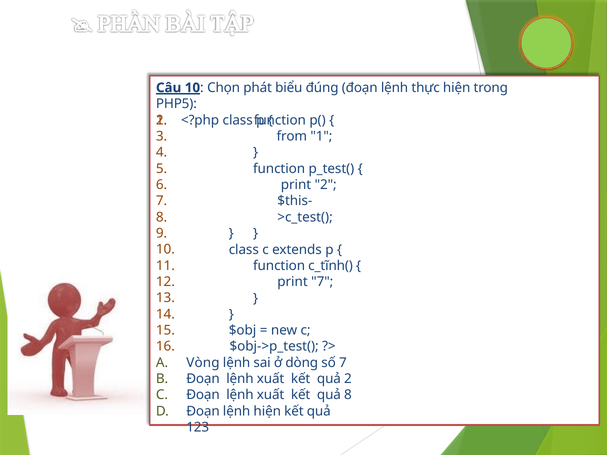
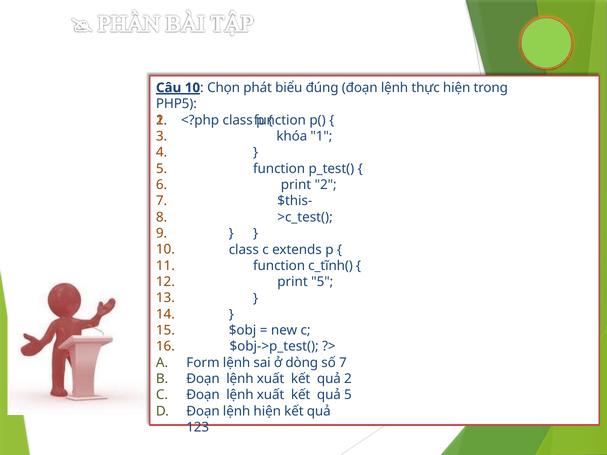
from: from -> khóa (292, 136)
print 7: 7 -> 5 (322, 282)
Vòng: Vòng -> Form (203, 363)
quả 8: 8 -> 5 (348, 395)
